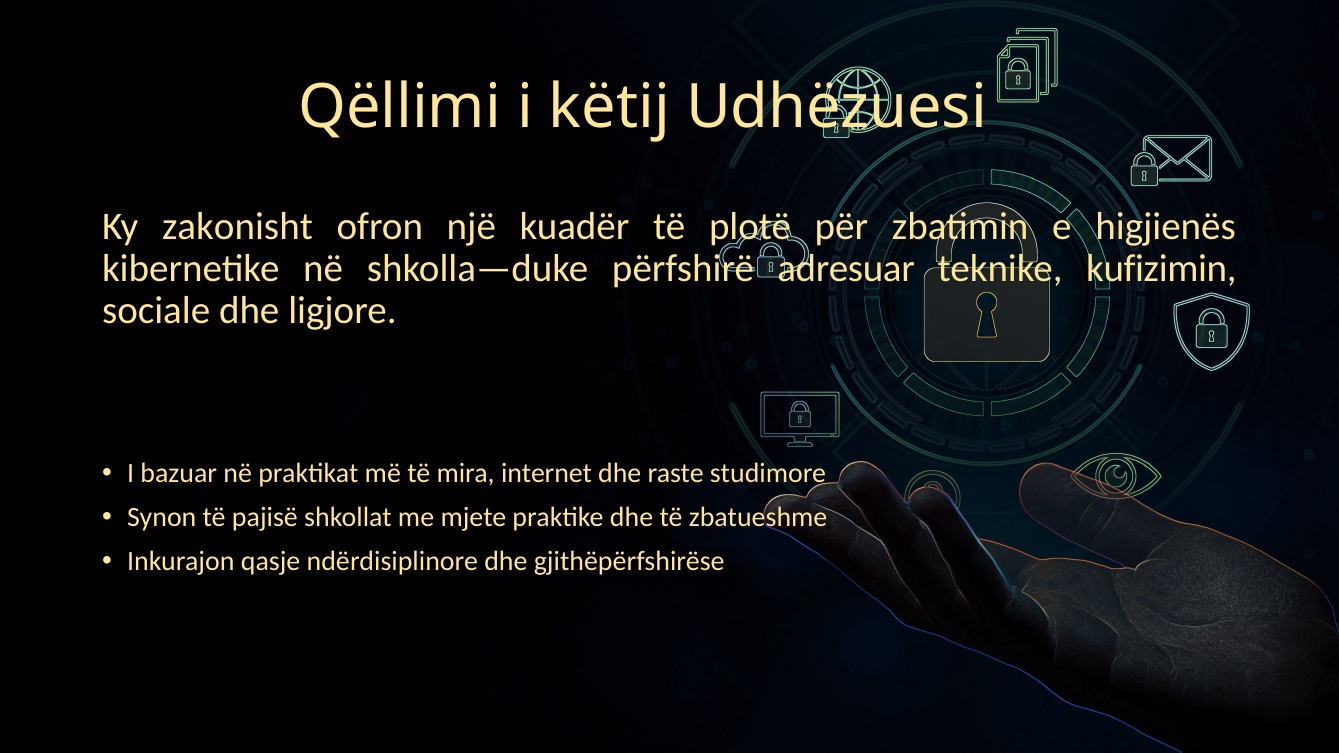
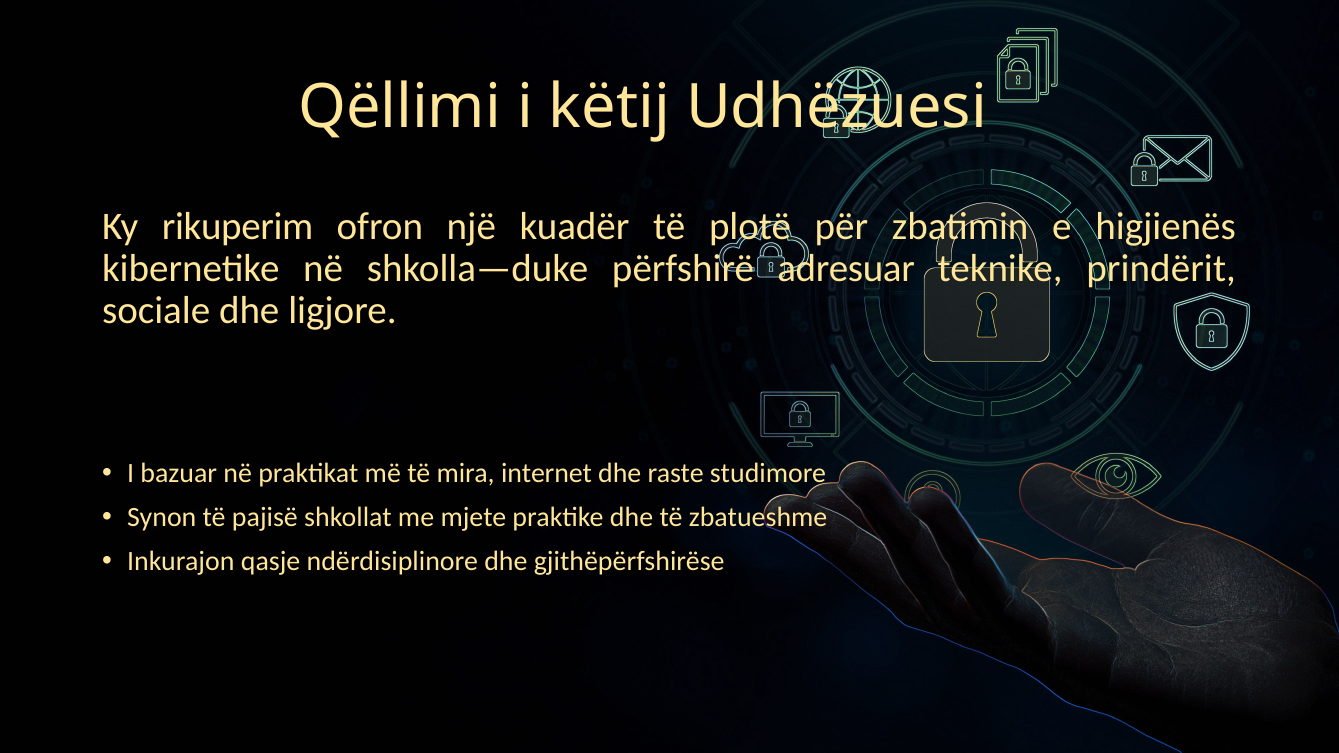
zakonisht: zakonisht -> rikuperim (238, 226)
kufizimin: kufizimin -> prindërit (1161, 269)
